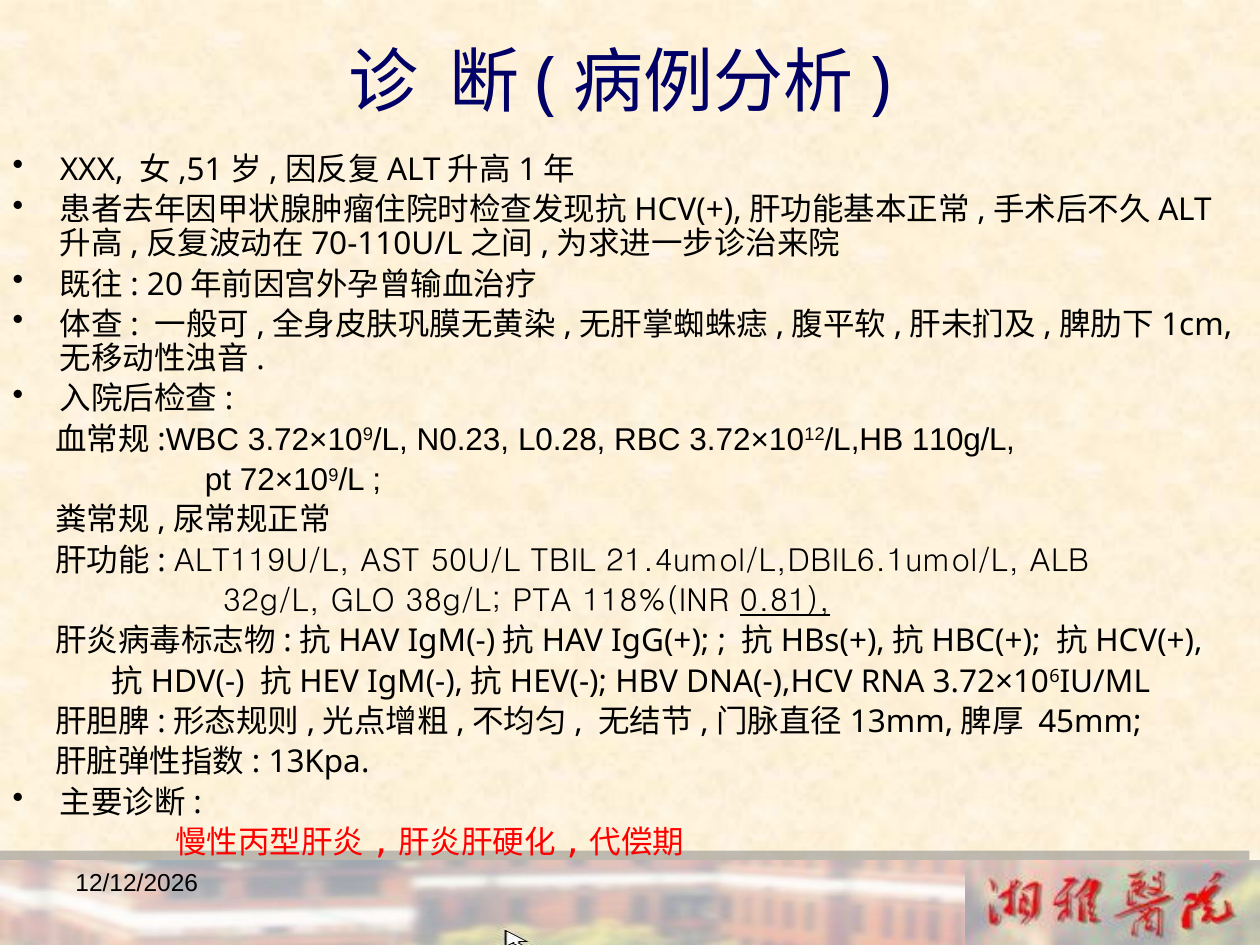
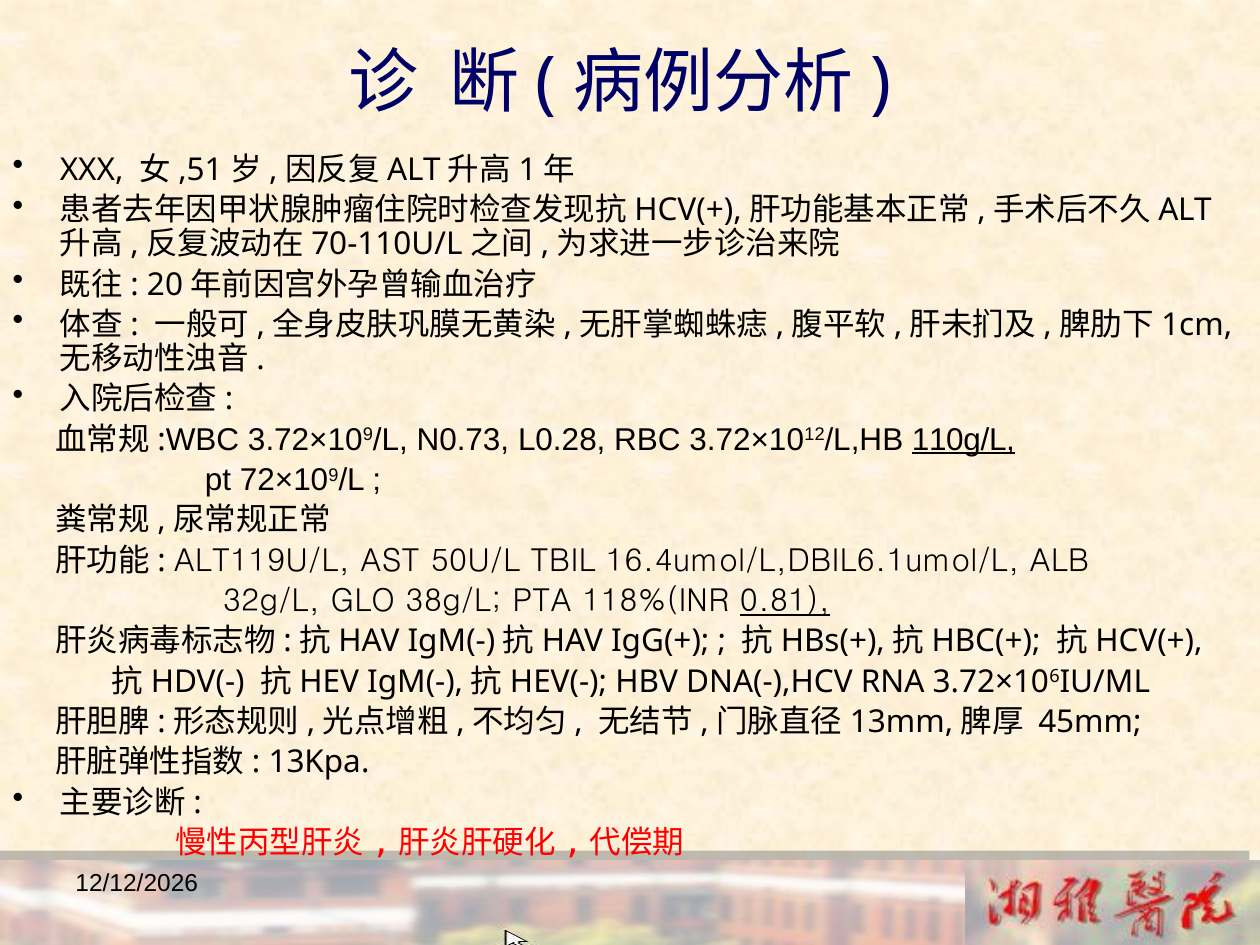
N0.23: N0.23 -> N0.73 (463, 440)
110g/L underline: none -> present (963, 440)
21.4umol/L,DBIL6.1umol/L: 21.4umol/L,DBIL6.1umol/L -> 16.4umol/L,DBIL6.1umol/L (813, 561)
